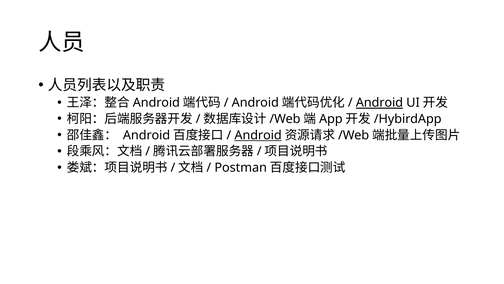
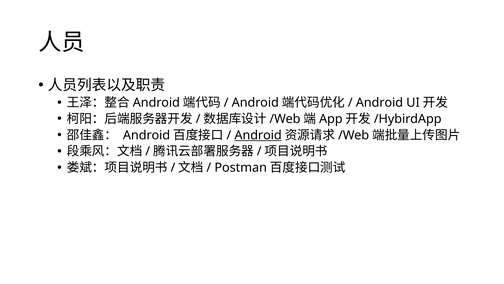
Android underline: present -> none (379, 103)
